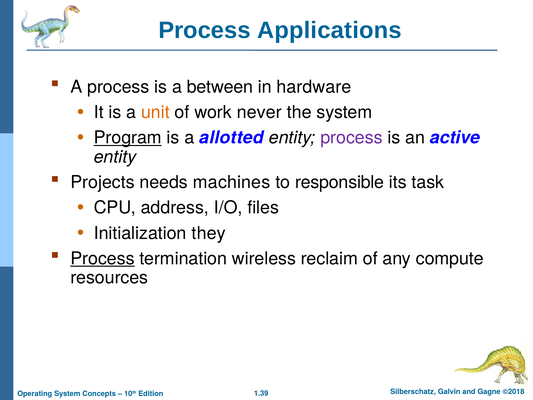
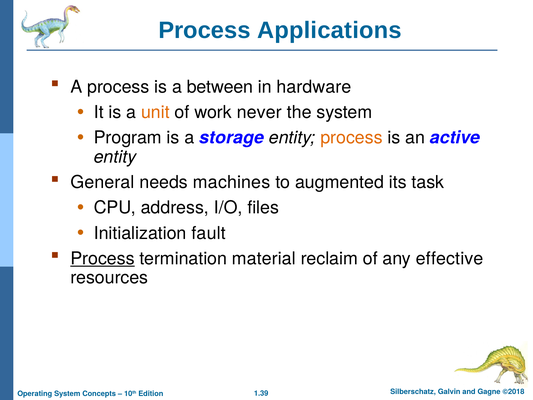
Program underline: present -> none (128, 138)
allotted: allotted -> storage (232, 138)
process colour: purple -> orange (351, 138)
Projects: Projects -> General (102, 182)
responsible: responsible -> augmented (340, 182)
they: they -> fault (209, 233)
wireless: wireless -> material (264, 258)
compute: compute -> effective (450, 258)
